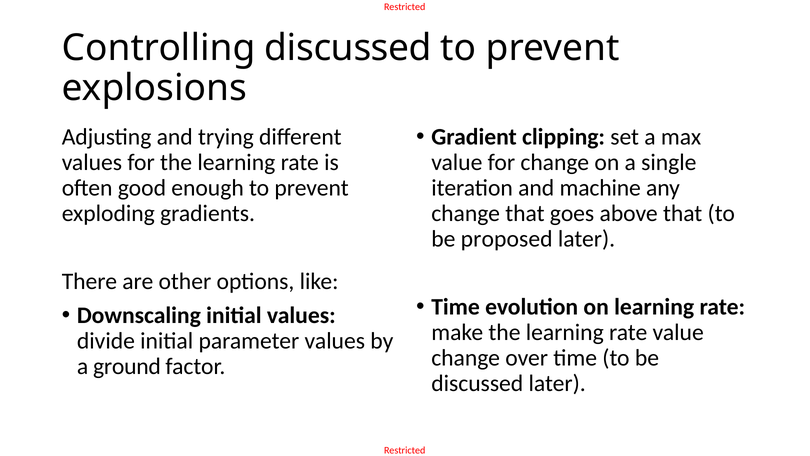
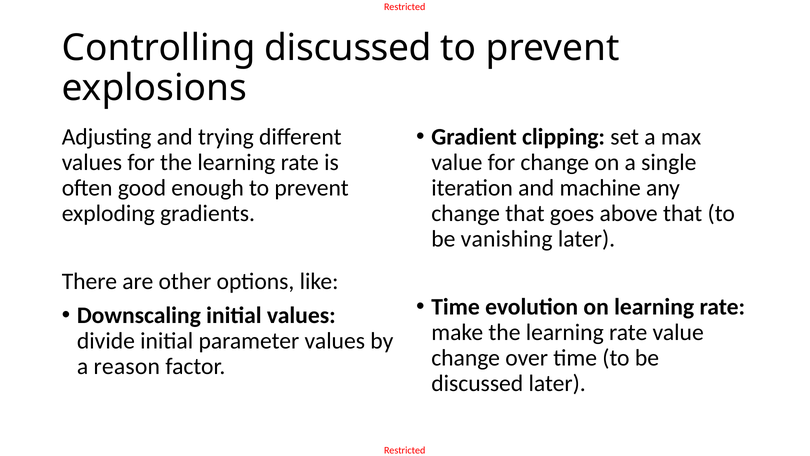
proposed: proposed -> vanishing (507, 239)
ground: ground -> reason (127, 366)
